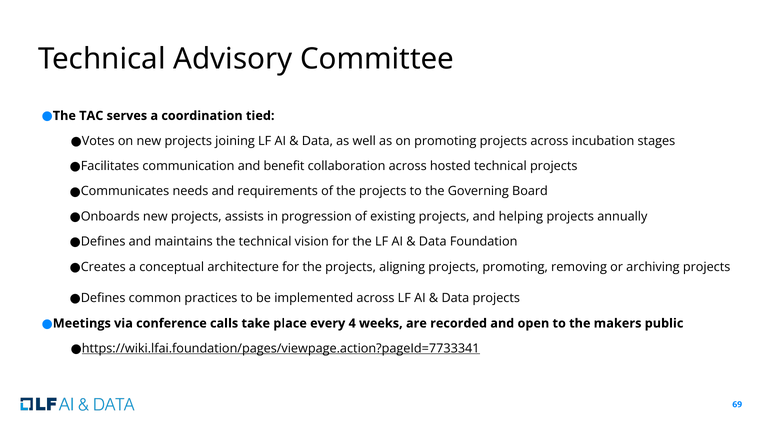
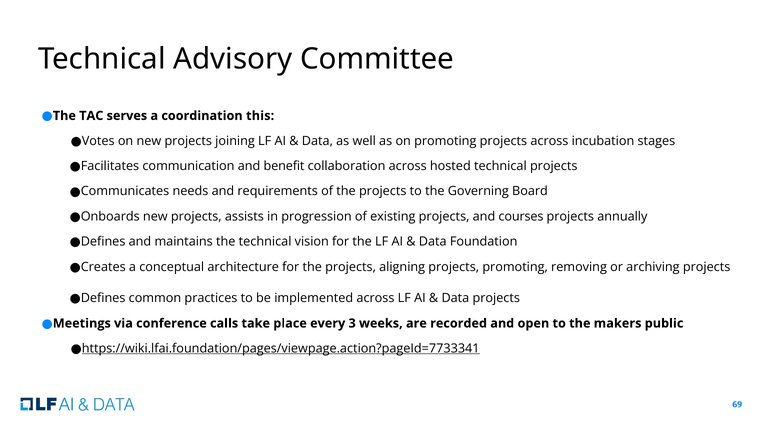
tied: tied -> this (260, 116)
helping: helping -> courses (521, 216)
4: 4 -> 3 (352, 323)
